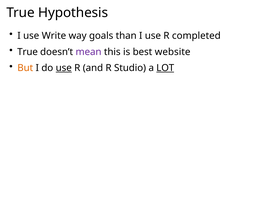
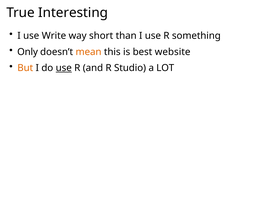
Hypothesis: Hypothesis -> Interesting (73, 13)
goals: goals -> short (101, 36)
completed: completed -> something (196, 36)
True: True -> Only (28, 52)
mean colour: purple -> orange (89, 52)
LOT underline: present -> none (165, 68)
